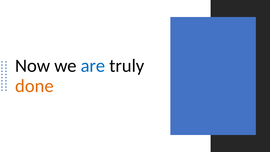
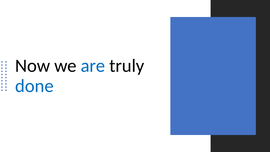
done colour: orange -> blue (34, 86)
